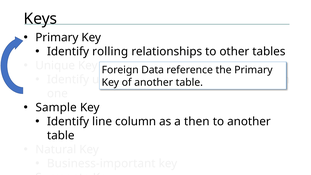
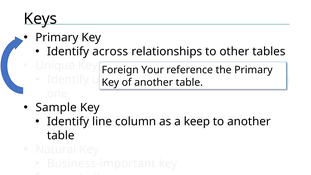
rolling: rolling -> across (110, 52)
Data: Data -> Your (153, 70)
then: then -> keep (197, 122)
